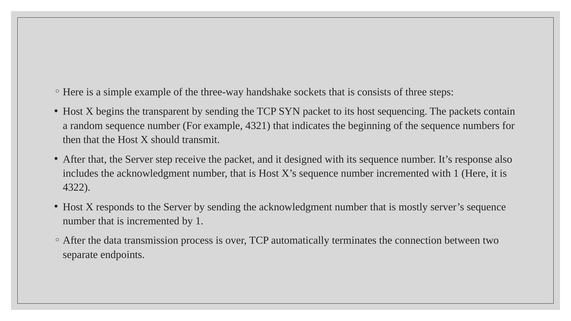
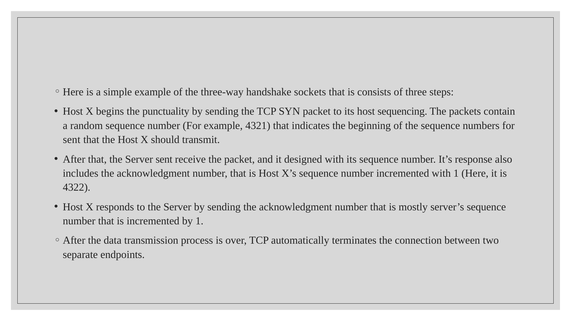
transparent: transparent -> punctuality (166, 111)
then: then -> sent (72, 140)
Server step: step -> sent (164, 159)
